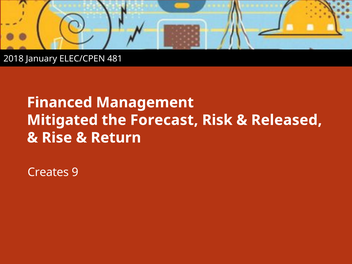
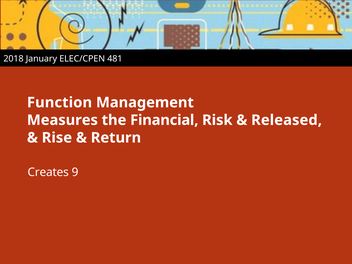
Financed: Financed -> Function (60, 102)
Mitigated: Mitigated -> Measures (62, 120)
Forecast: Forecast -> Financial (164, 120)
